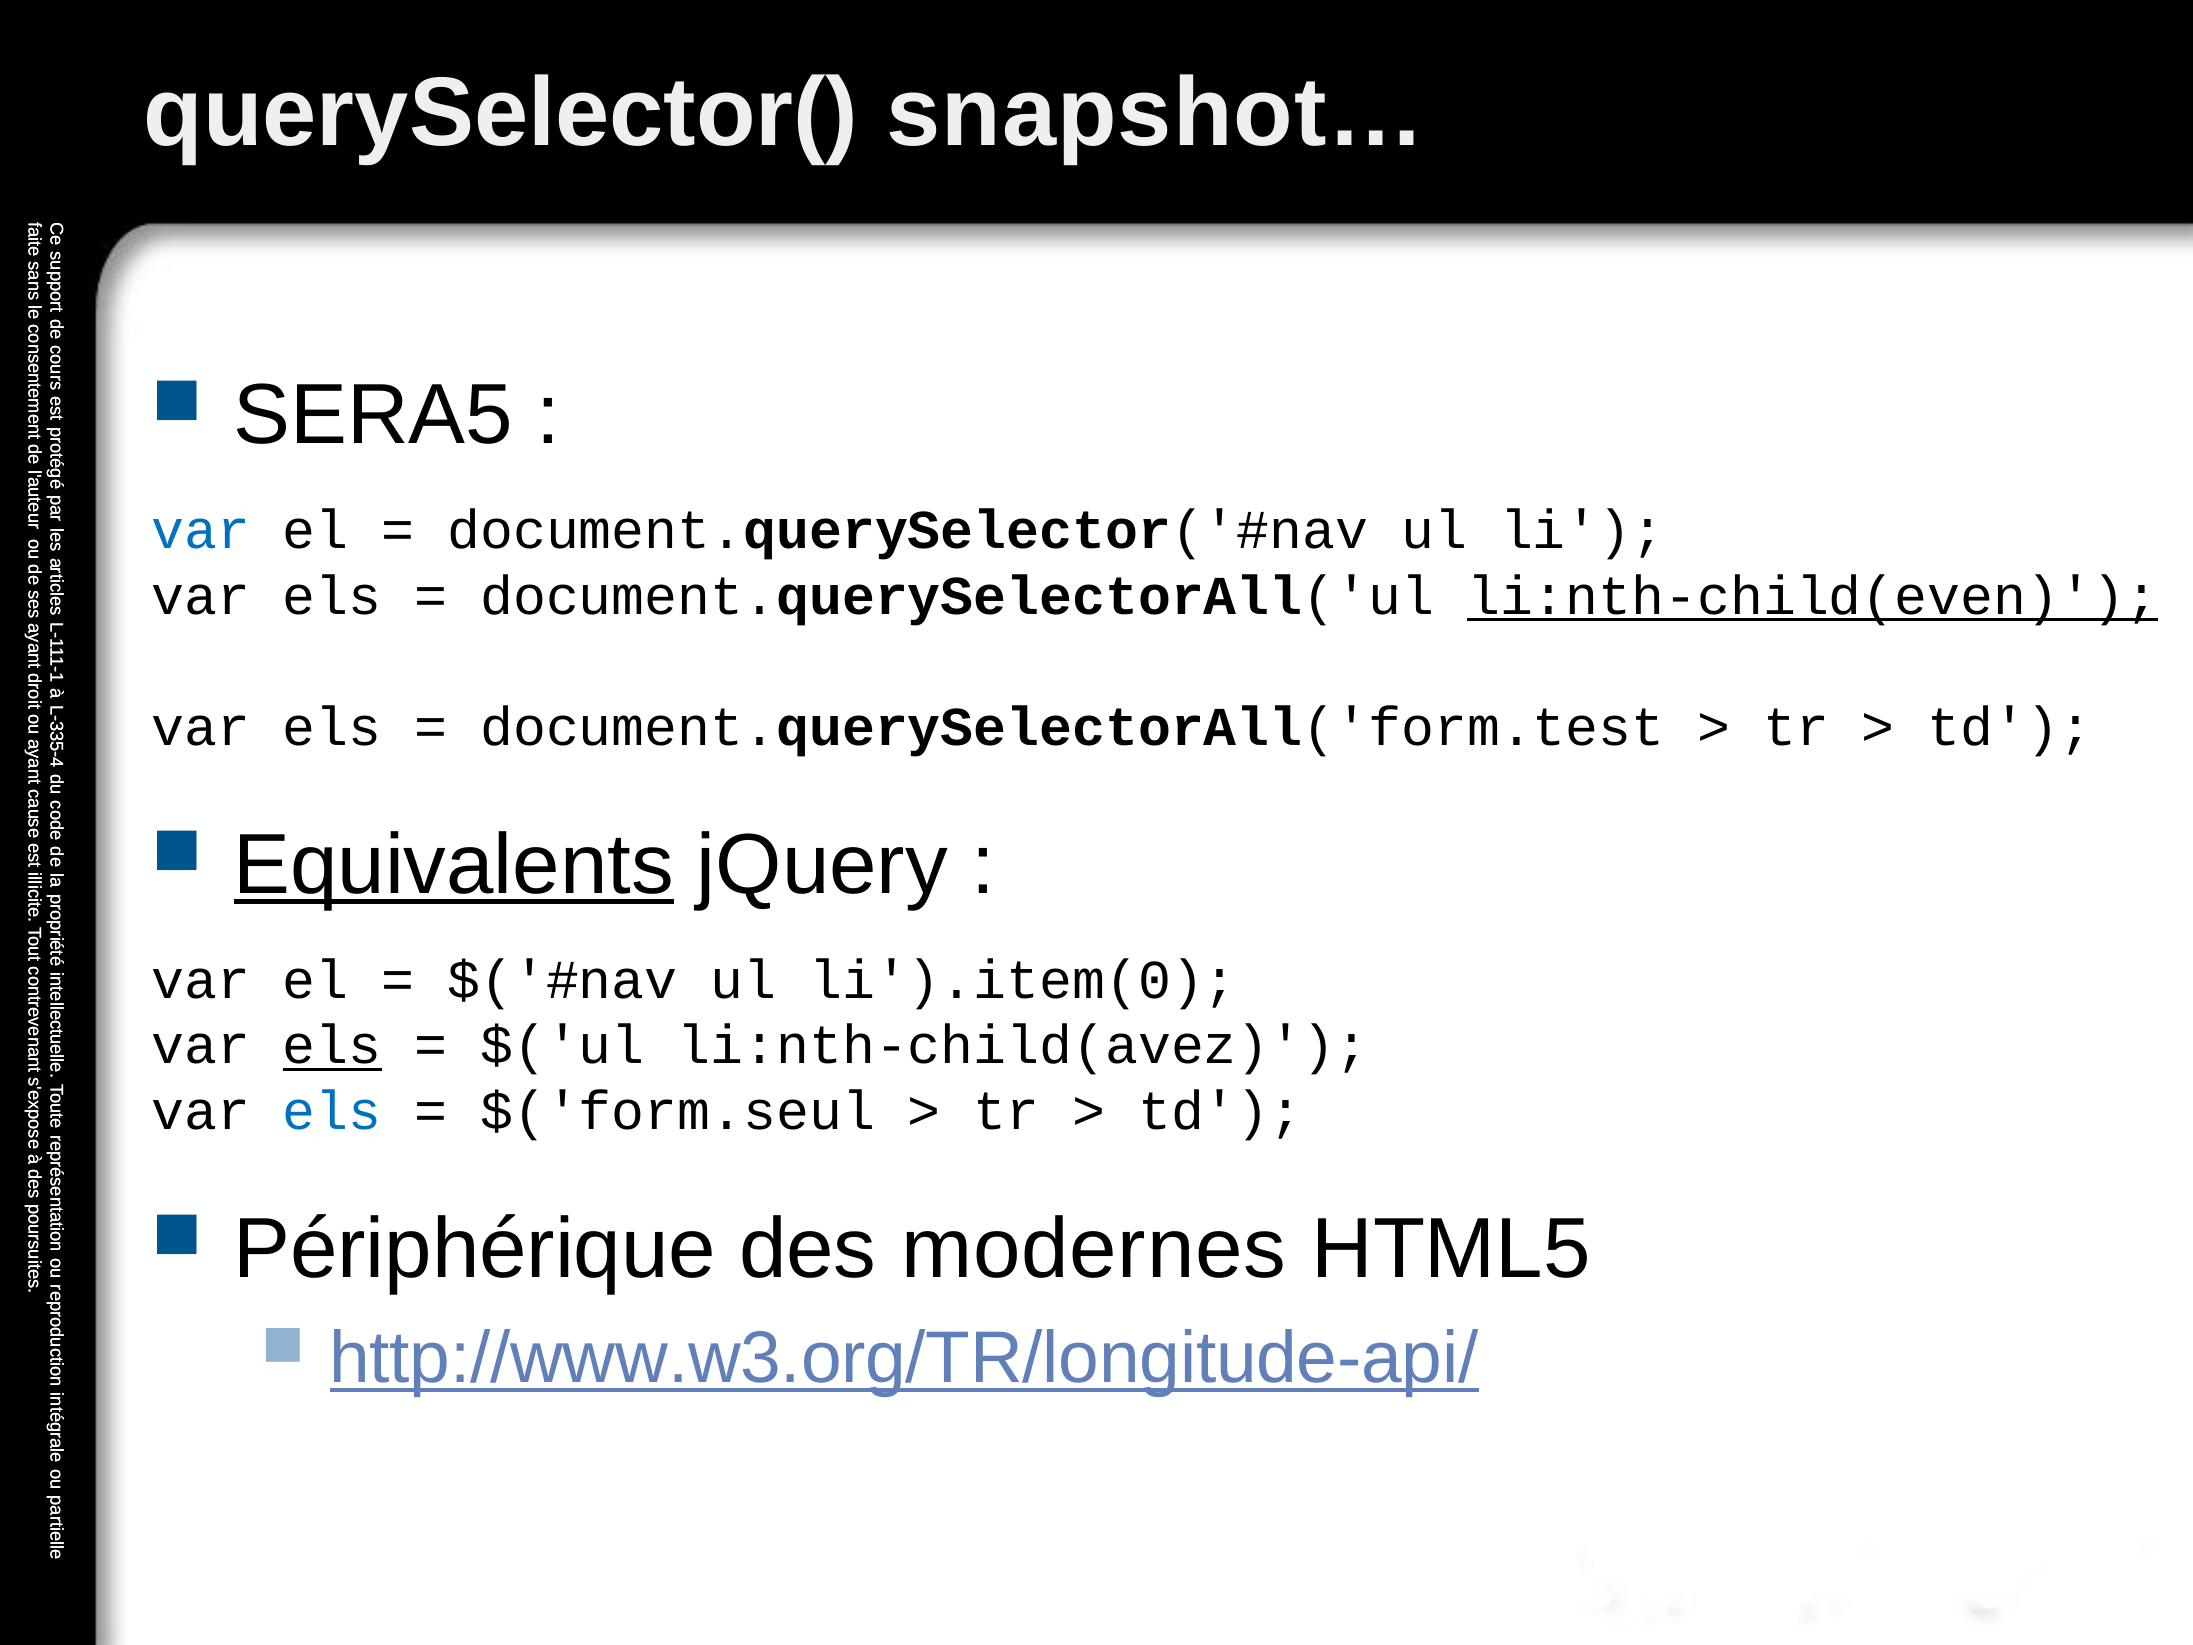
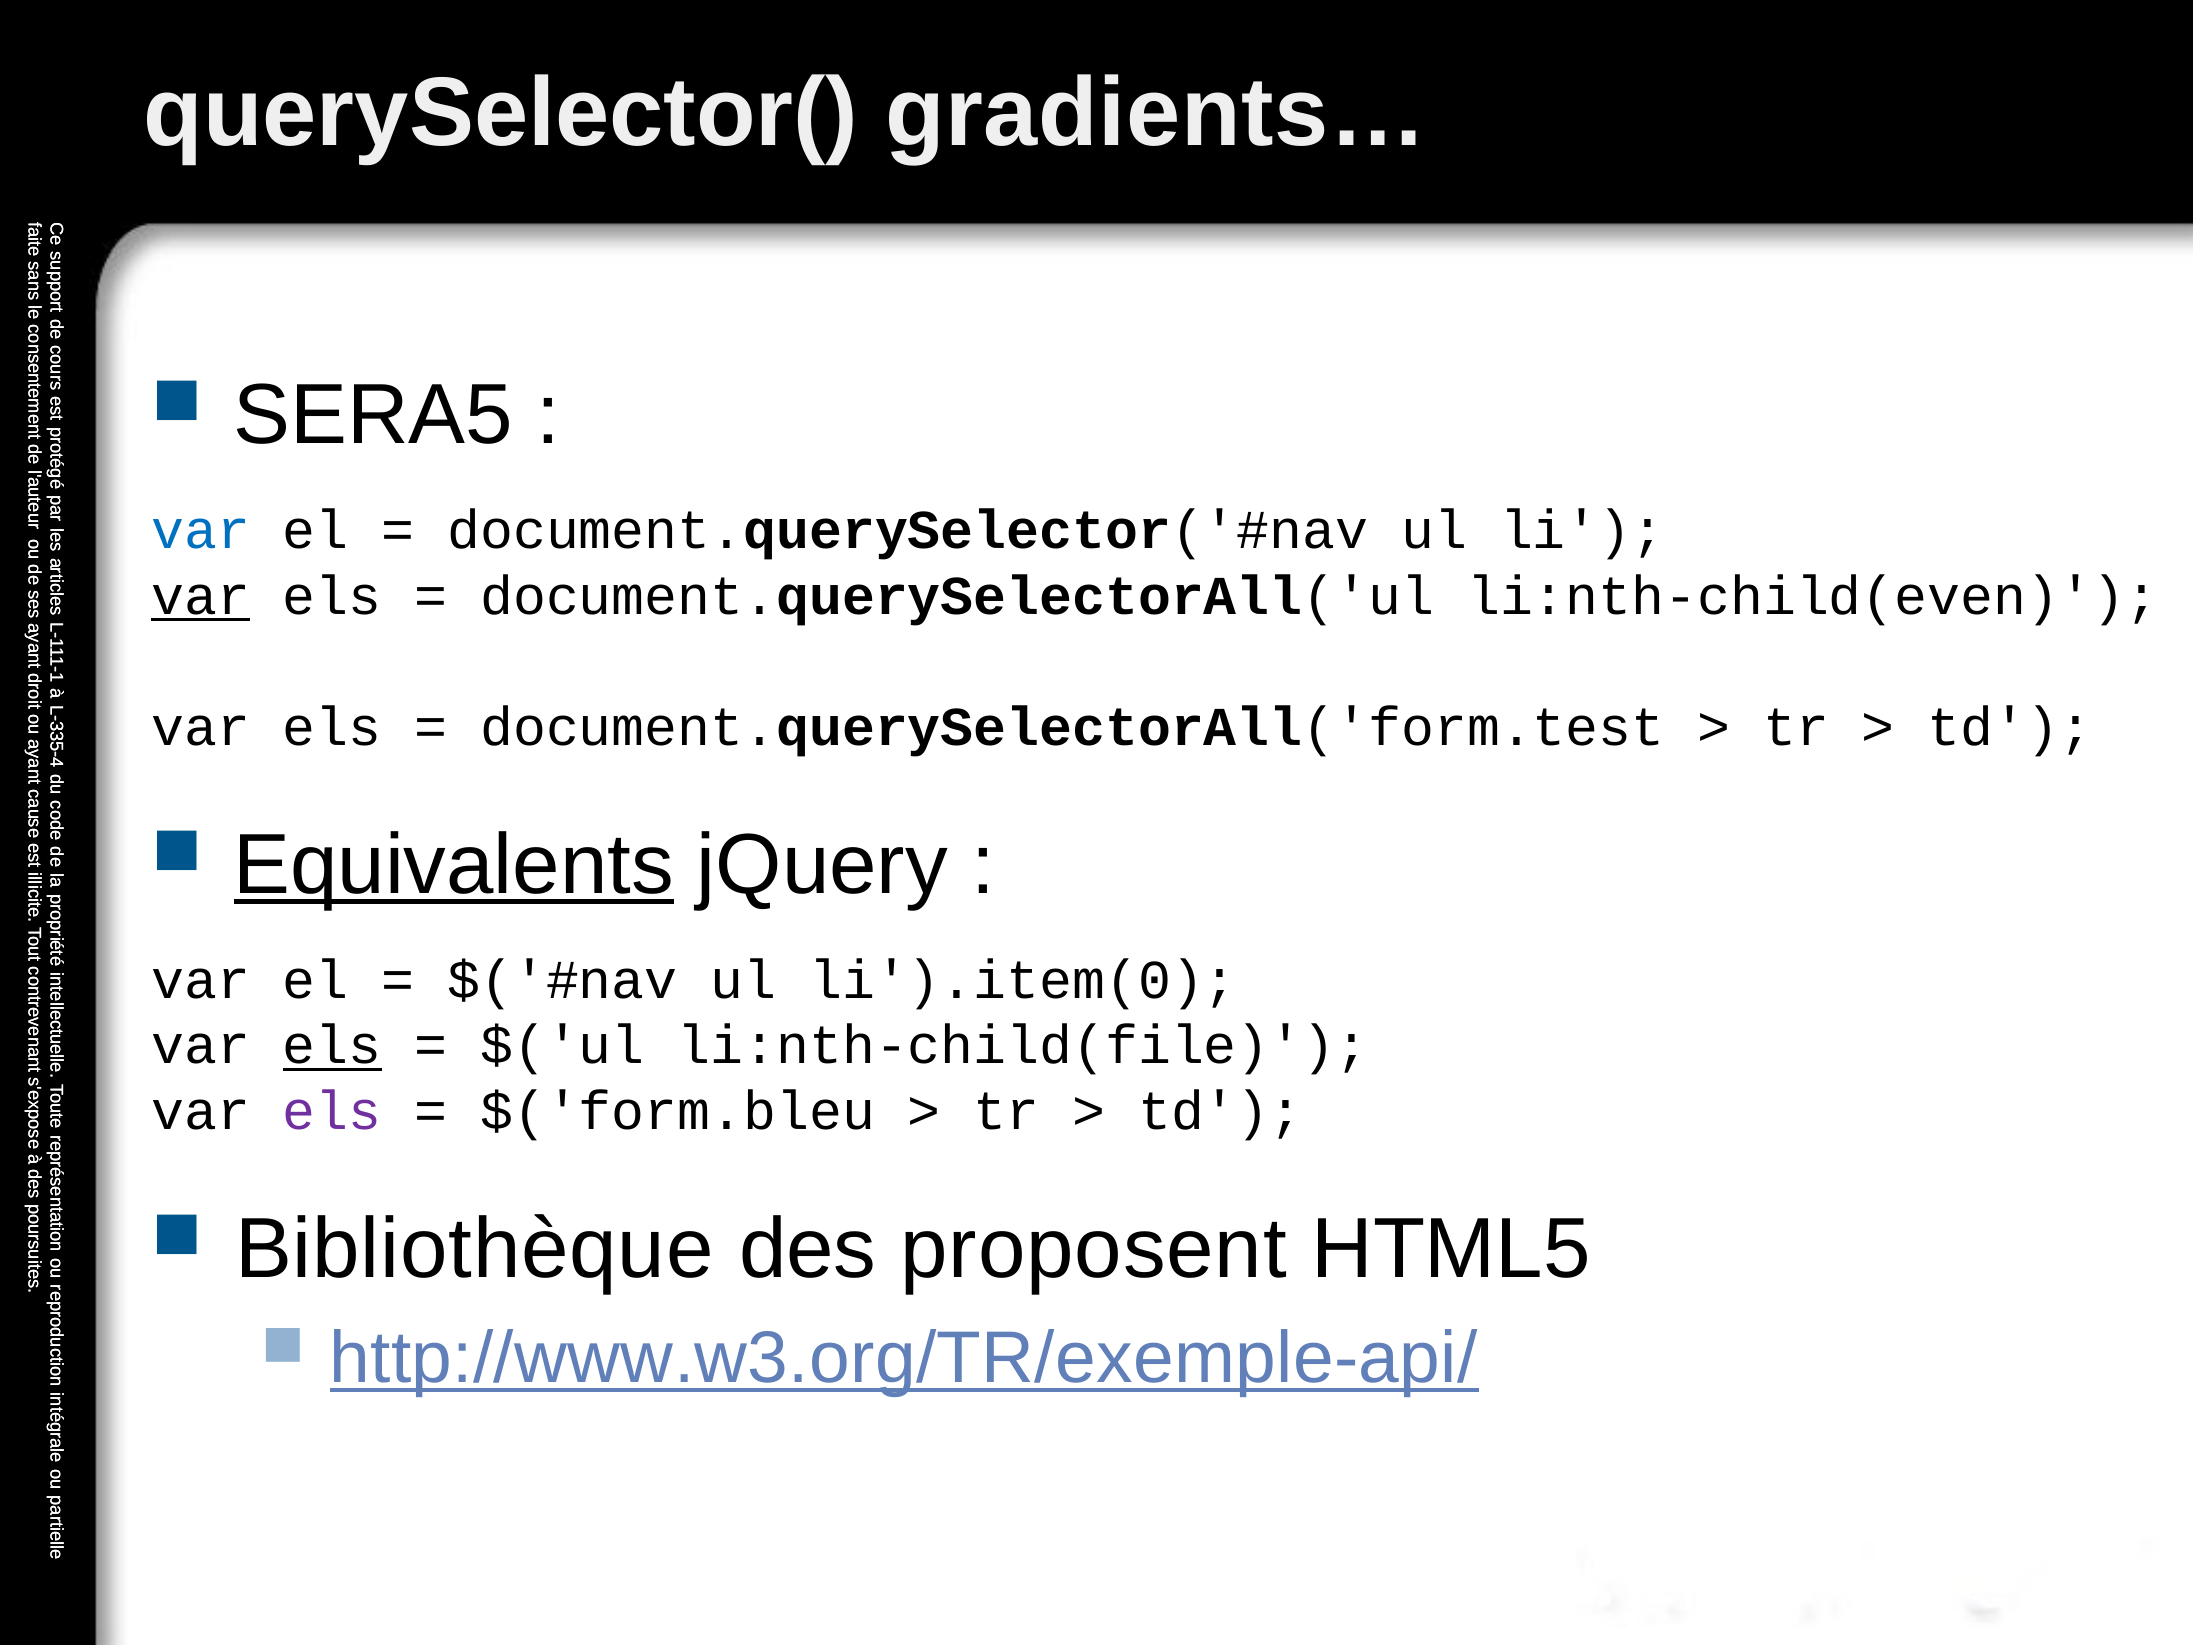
snapshot…: snapshot… -> gradients… (1156, 113)
var underline: none -> present (201, 596)
li:nth-child(even underline: present -> none (1813, 596)
li:nth-child(avez: li:nth-child(avez -> li:nth-child(file (1023, 1046)
els colour: blue -> purple (332, 1111)
$('form.seul: $('form.seul -> $('form.bleu (678, 1111)
Périphérique: Périphérique -> Bibliothèque (474, 1249)
modernes: modernes -> proposent (1094, 1249)
http://www.w3.org/TR/longitude-api/: http://www.w3.org/TR/longitude-api/ -> http://www.w3.org/TR/exemple-api/ (904, 1358)
